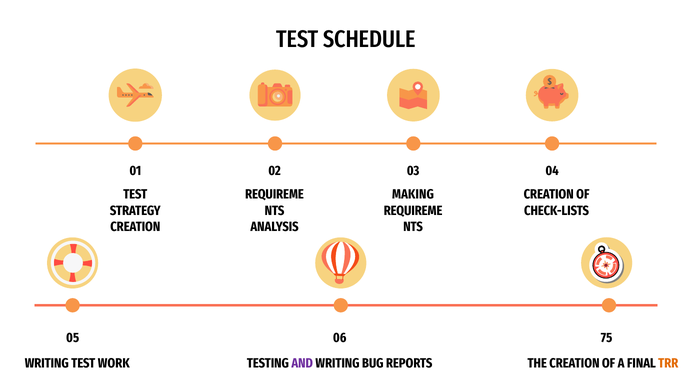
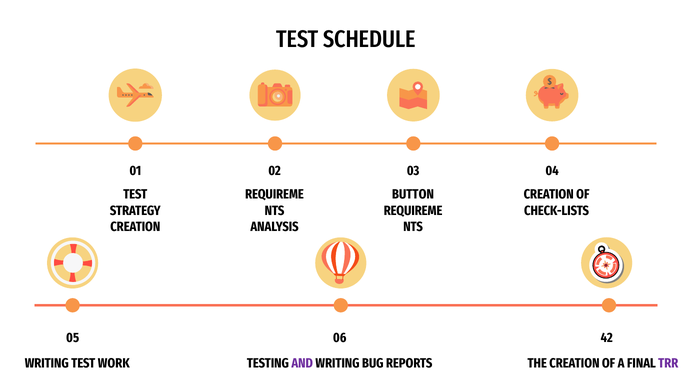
MAKING: MAKING -> BUTTON (413, 195)
75: 75 -> 42 (607, 338)
TRR colour: orange -> purple (668, 363)
